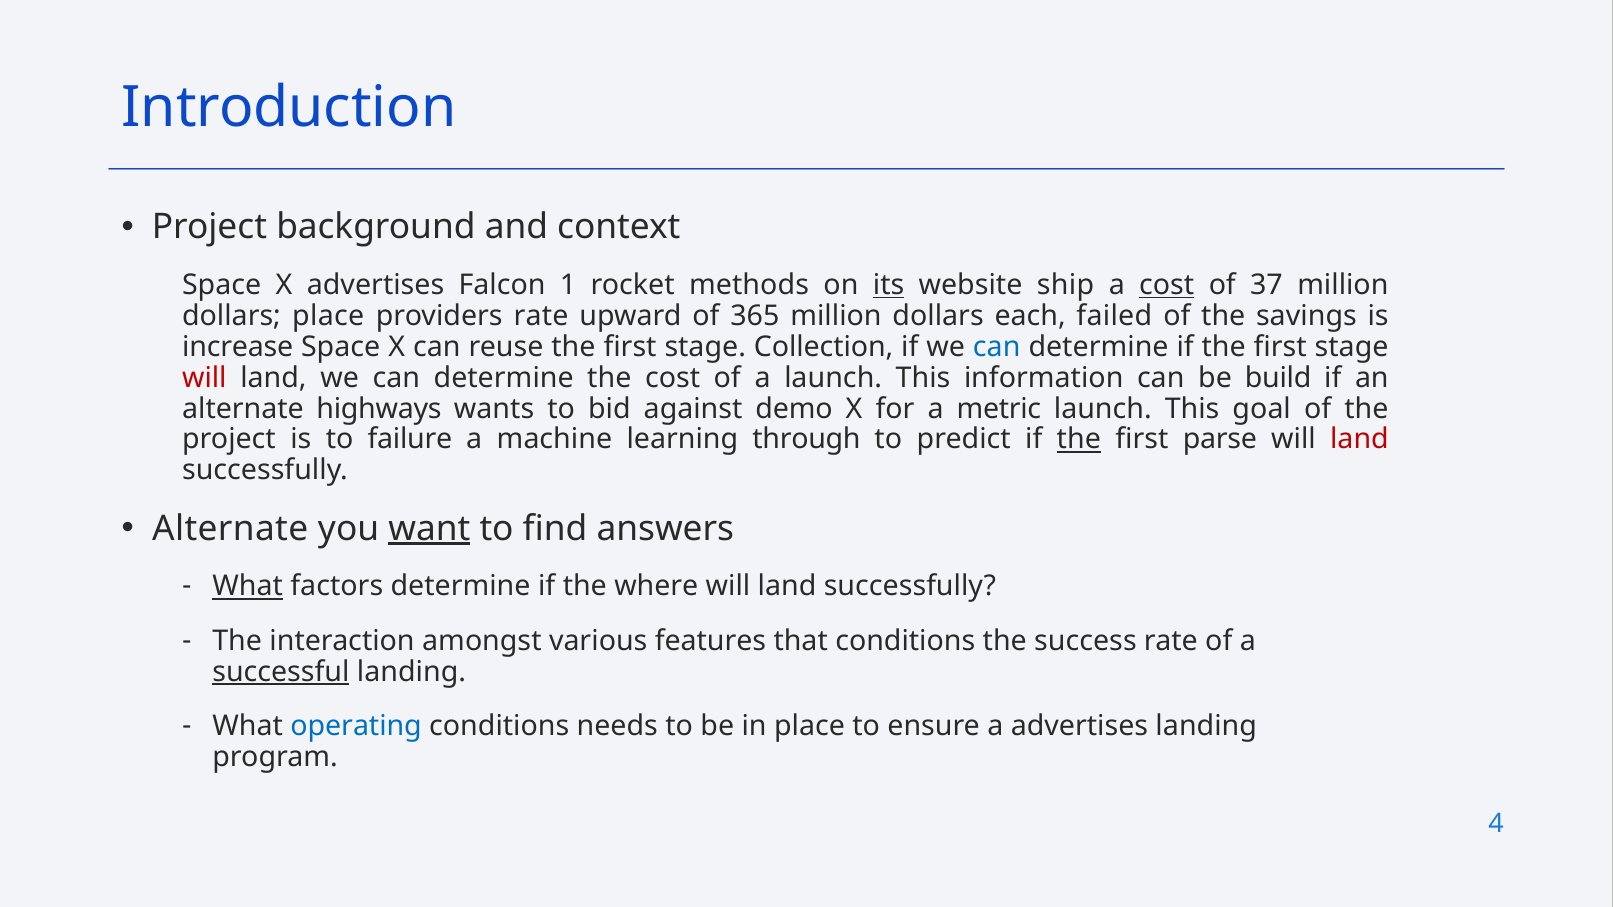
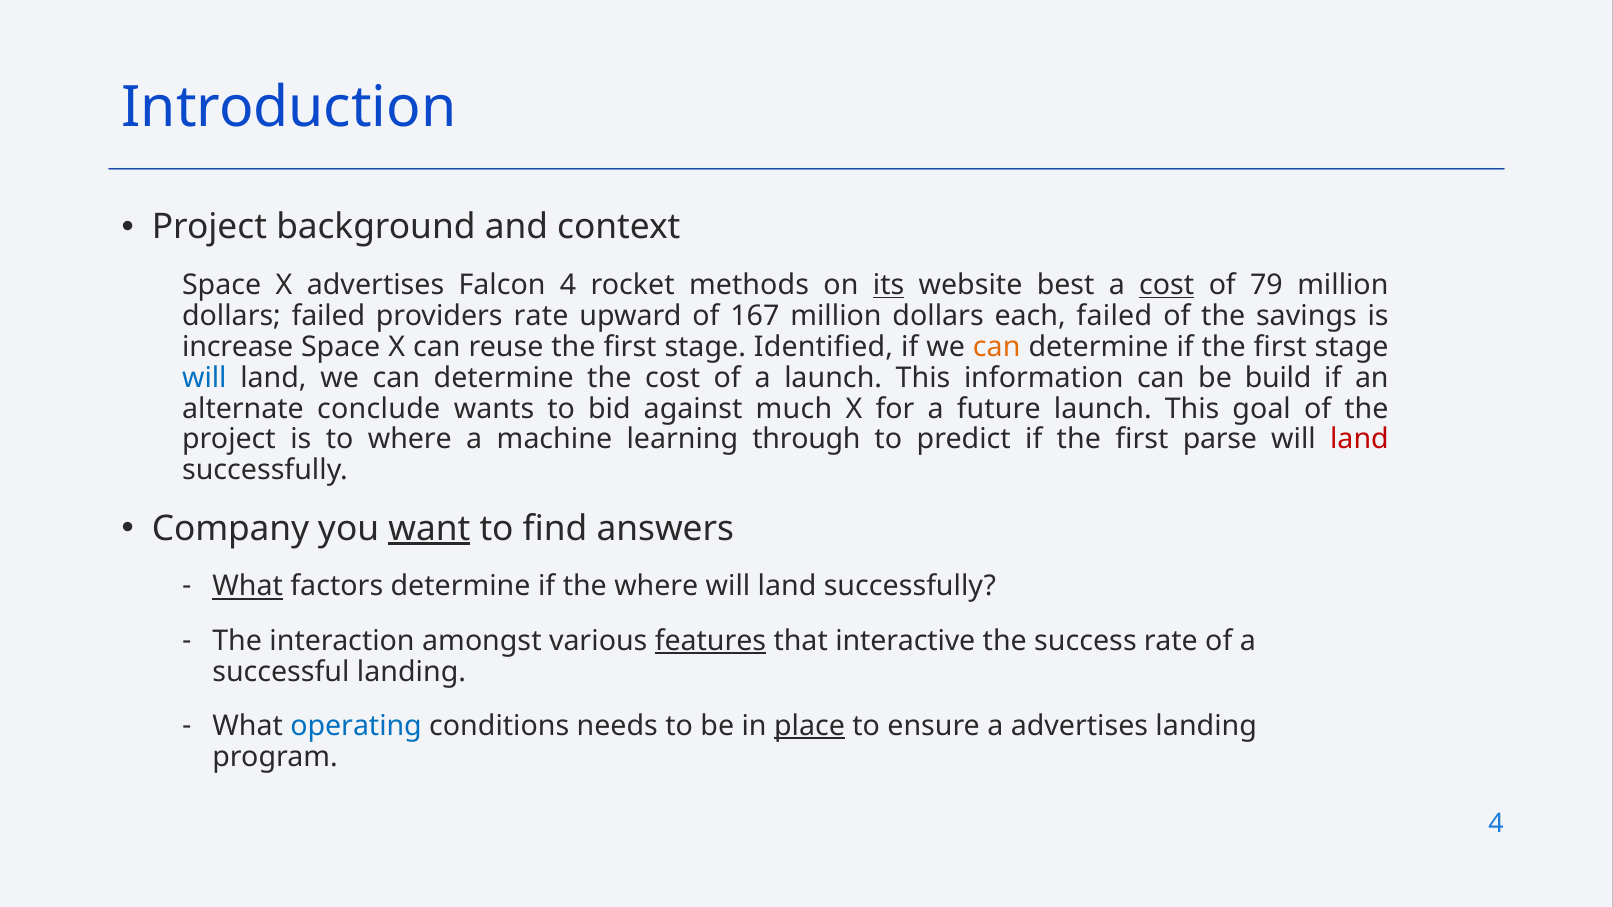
Falcon 1: 1 -> 4 (568, 285)
ship: ship -> best (1066, 285)
37: 37 -> 79 (1266, 285)
dollars place: place -> failed (328, 316)
365: 365 -> 167 (755, 316)
Collection: Collection -> Identified (823, 347)
can colour: blue -> orange (997, 347)
will colour: red -> blue (204, 378)
highways: highways -> conclude (379, 409)
demo: demo -> much (794, 409)
metric: metric -> future (999, 409)
to failure: failure -> where (410, 440)
the underline: present -> none (1079, 440)
Alternate: Alternate -> Company (230, 529)
features underline: none -> present (710, 641)
that conditions: conditions -> interactive (905, 641)
successful underline: present -> none (281, 672)
place underline: none -> present (809, 726)
